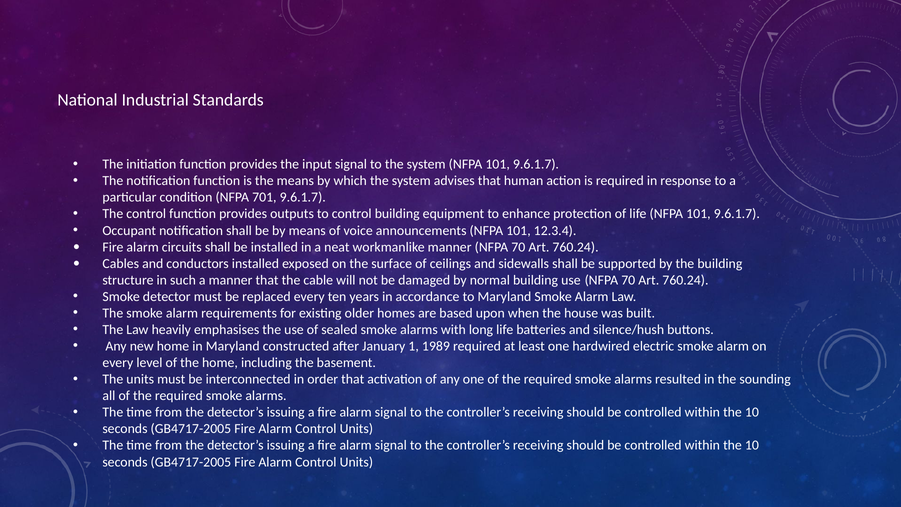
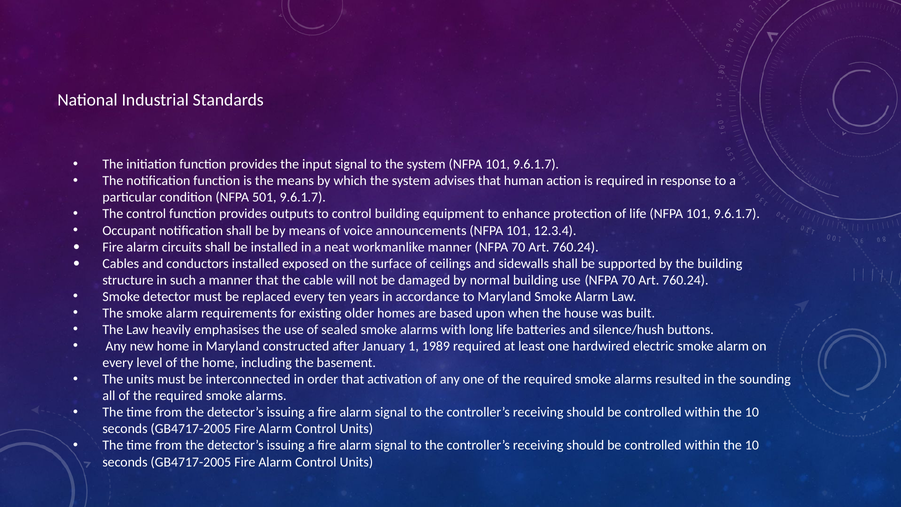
701: 701 -> 501 (264, 197)
